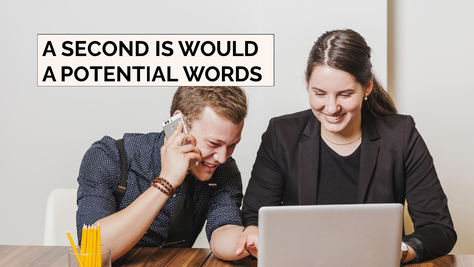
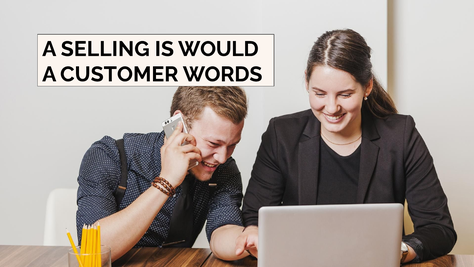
SECOND: SECOND -> SELLING (105, 49)
POTENTIAL: POTENTIAL -> CUSTOMER (119, 74)
